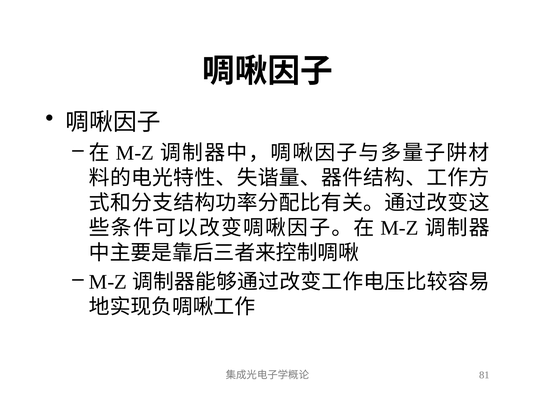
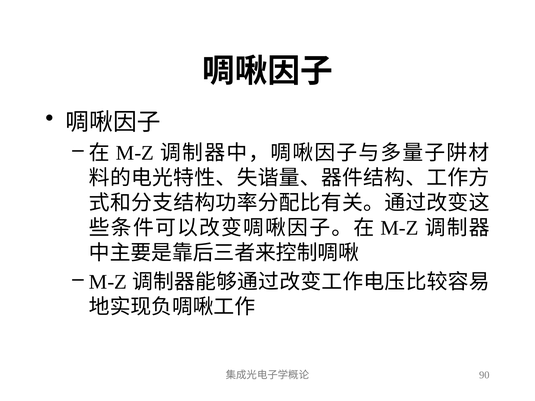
81: 81 -> 90 (484, 375)
